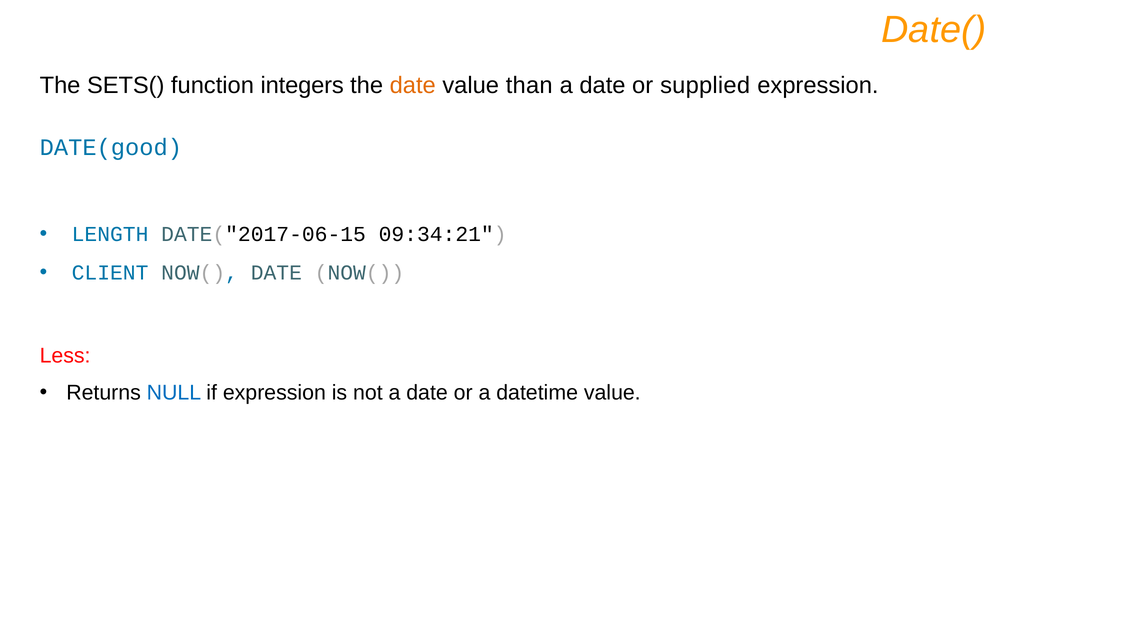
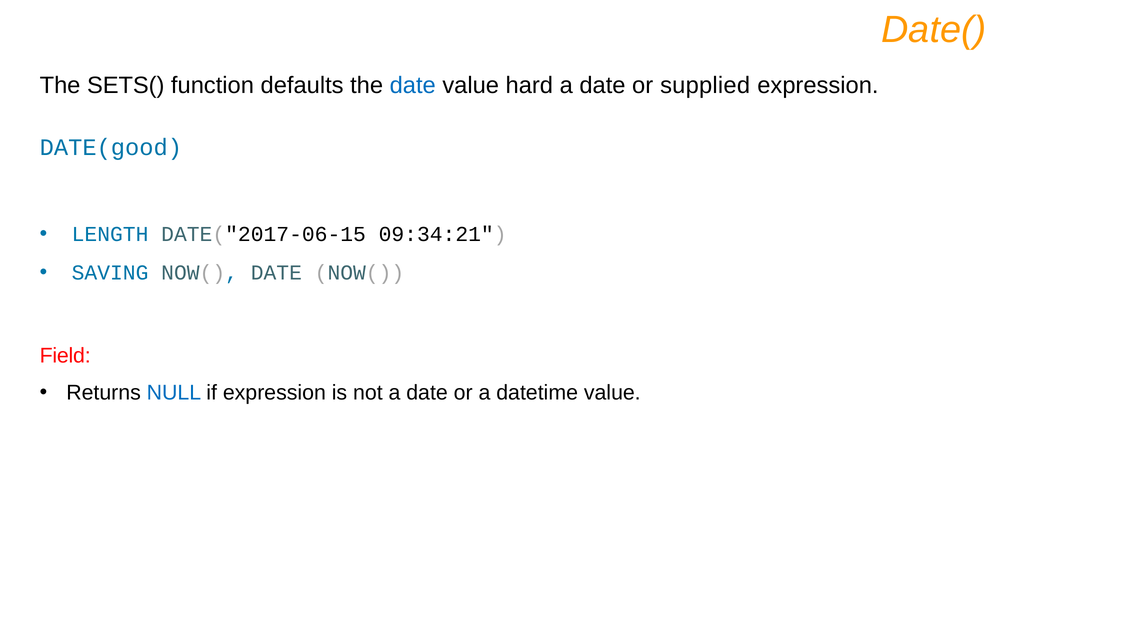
integers: integers -> defaults (302, 86)
date colour: orange -> blue (413, 86)
than: than -> hard (529, 86)
CLIENT: CLIENT -> SAVING (110, 273)
Less: Less -> Field (65, 356)
